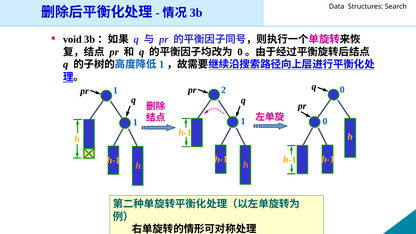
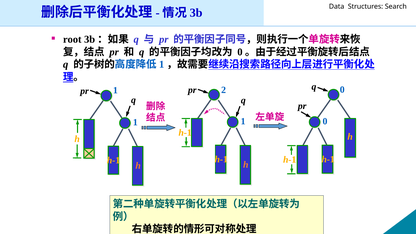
void: void -> root (72, 40)
